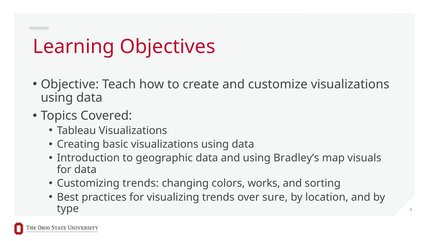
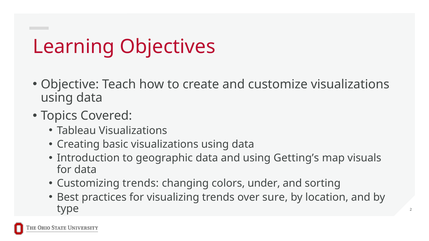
Bradley’s: Bradley’s -> Getting’s (296, 158)
works: works -> under (264, 184)
